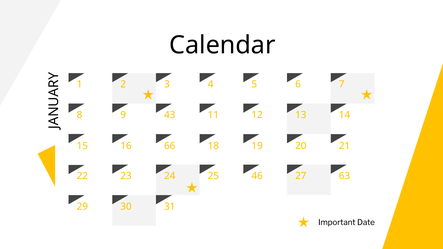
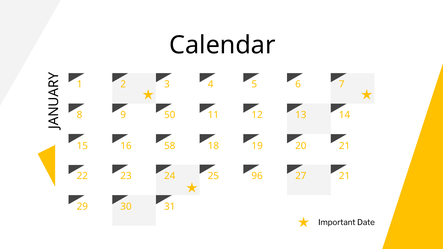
43: 43 -> 50 (170, 115)
66: 66 -> 58 (170, 146)
46: 46 -> 96 (257, 176)
27 63: 63 -> 21 (345, 176)
